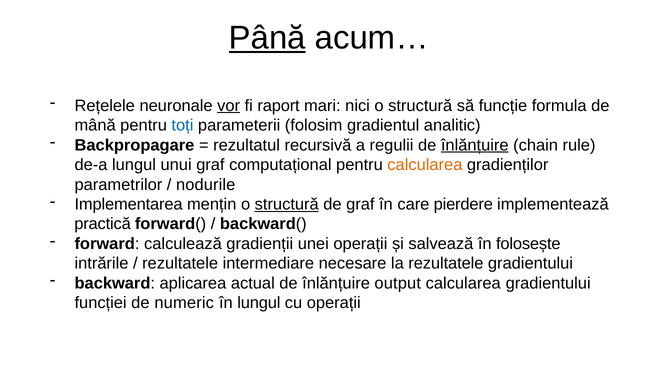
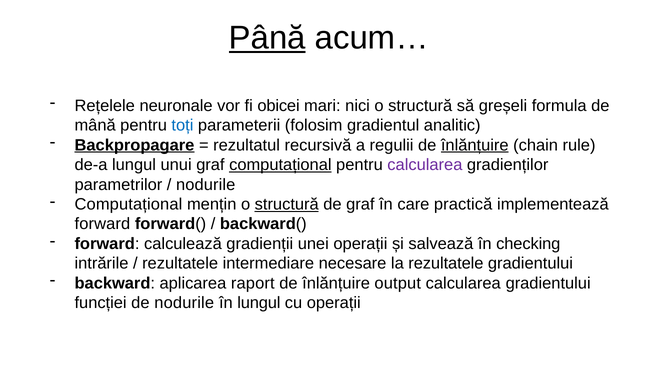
vor underline: present -> none (229, 106)
raport: raport -> obicei (279, 106)
funcție: funcție -> greșeli (503, 106)
Backpropagare underline: none -> present (134, 145)
computațional underline: none -> present (280, 165)
calcularea colour: orange -> purple (425, 165)
Implementarea: Implementarea -> Computațional (128, 205)
pierdere: pierdere -> practică (463, 205)
practică: practică -> forward (102, 224)
folosește: folosește -> checking (528, 244)
actual: actual -> raport (253, 284)
de numeric: numeric -> nodurile (184, 304)
